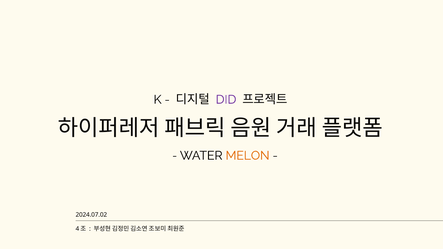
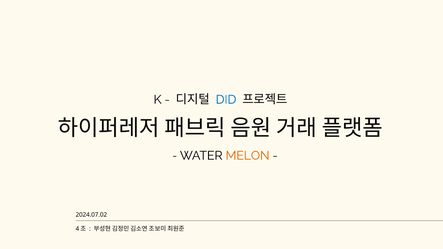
DID colour: purple -> blue (226, 100)
